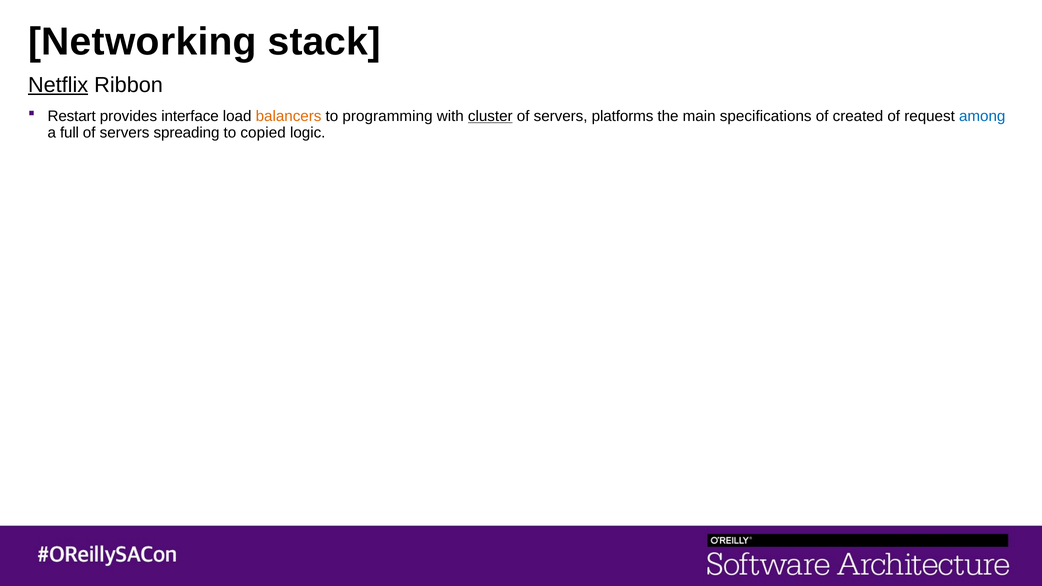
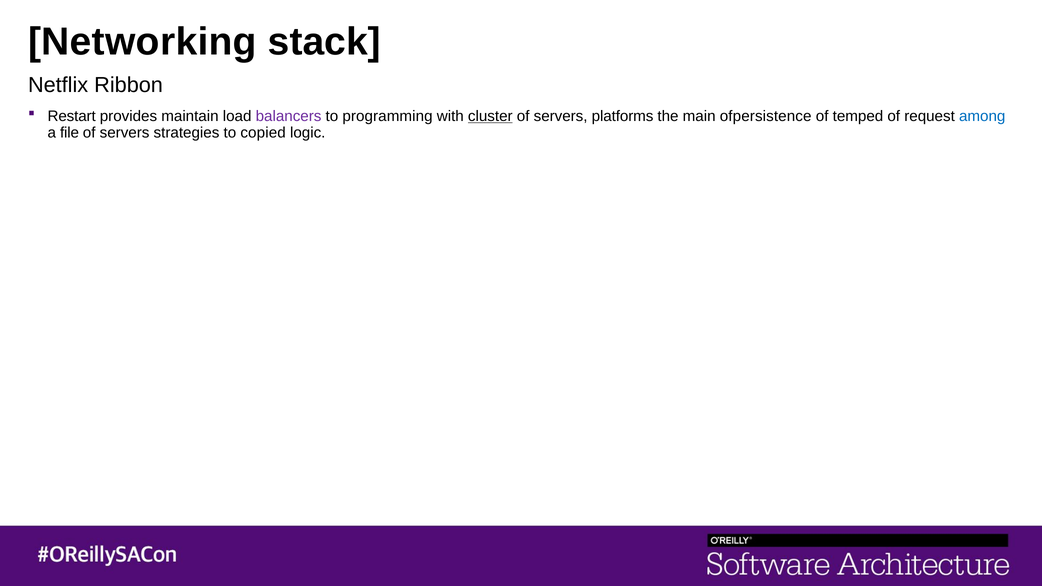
Netflix underline: present -> none (58, 85)
interface: interface -> maintain (190, 116)
balancers colour: orange -> purple (289, 116)
specifications: specifications -> ofpersistence (766, 116)
created: created -> temped (858, 116)
full: full -> file (70, 133)
spreading: spreading -> strategies (186, 133)
